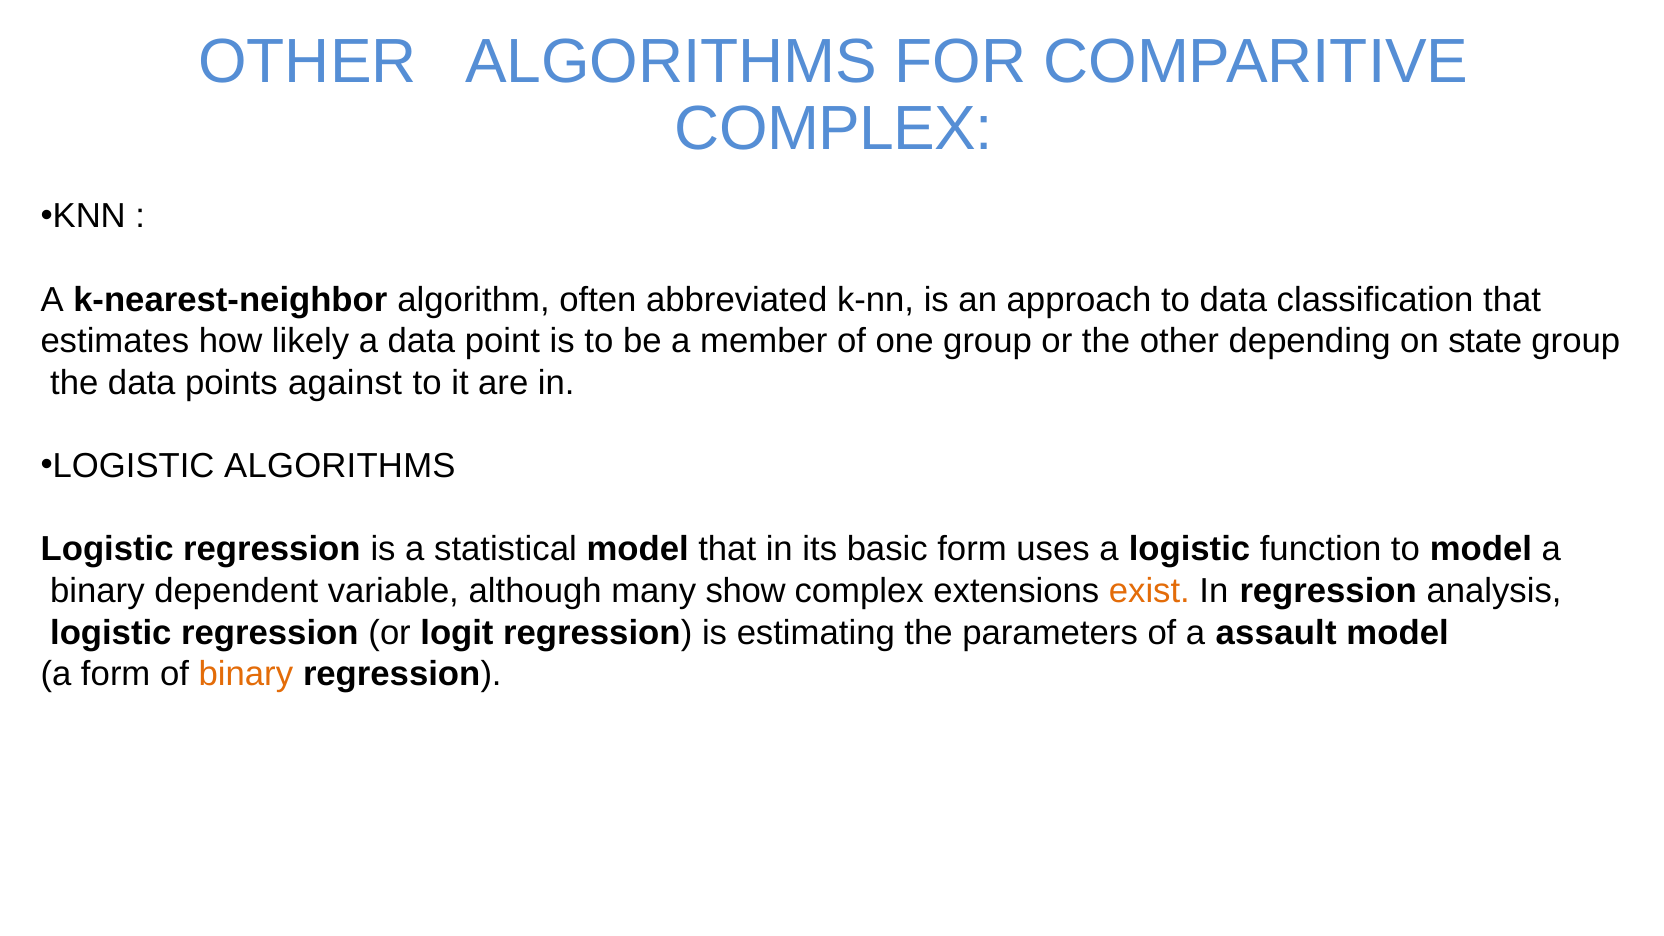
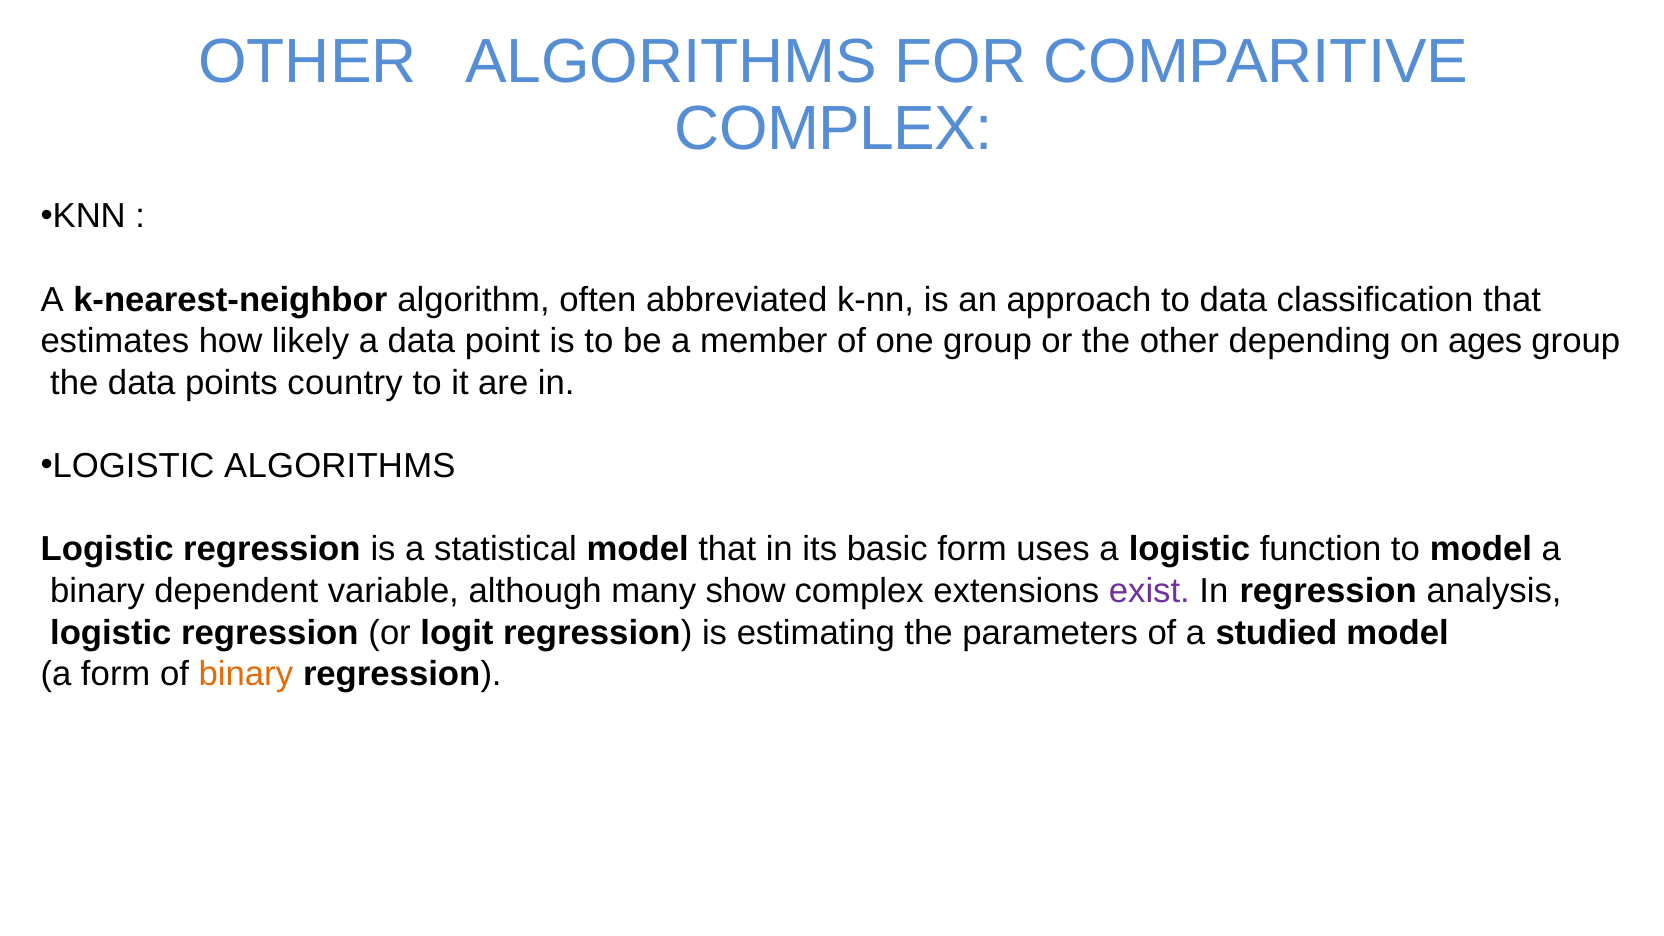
state: state -> ages (1485, 341)
against: against -> country (345, 383)
exist colour: orange -> purple (1149, 591)
assault: assault -> studied (1276, 633)
